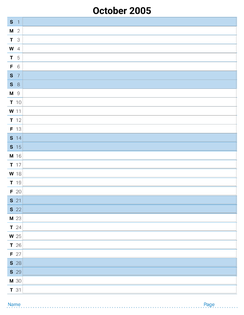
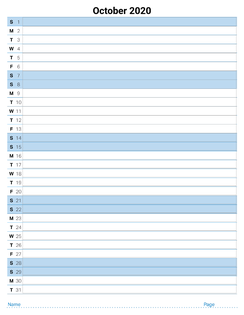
2005: 2005 -> 2020 (140, 11)
